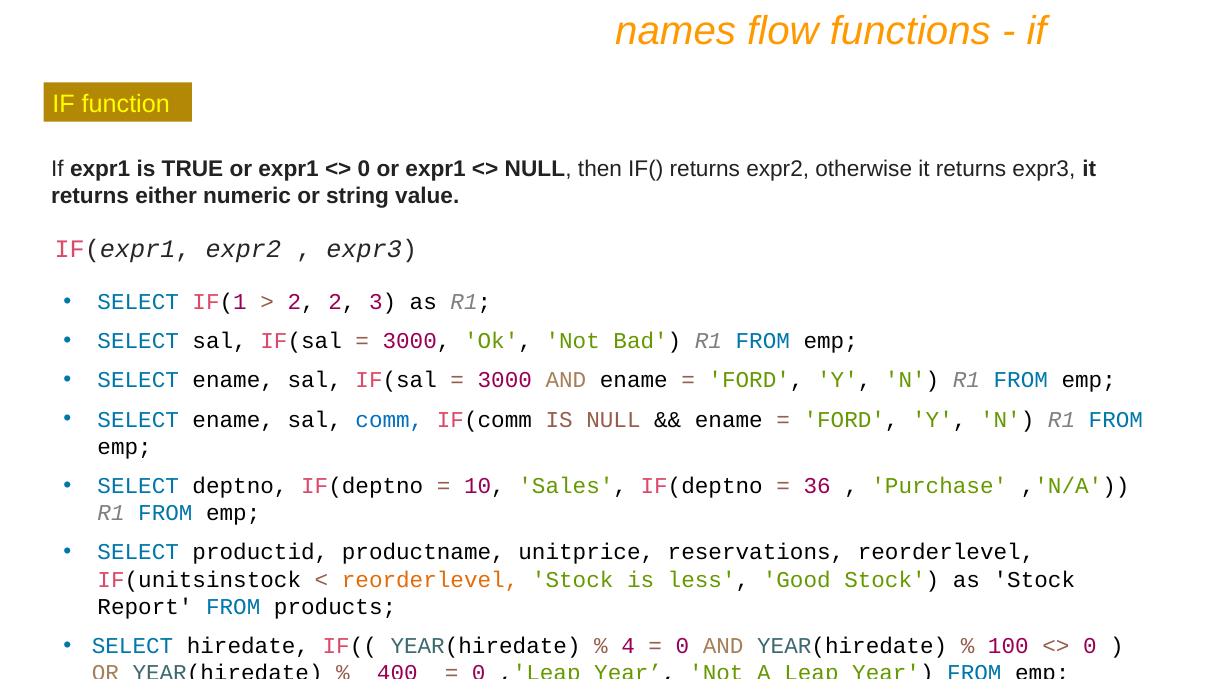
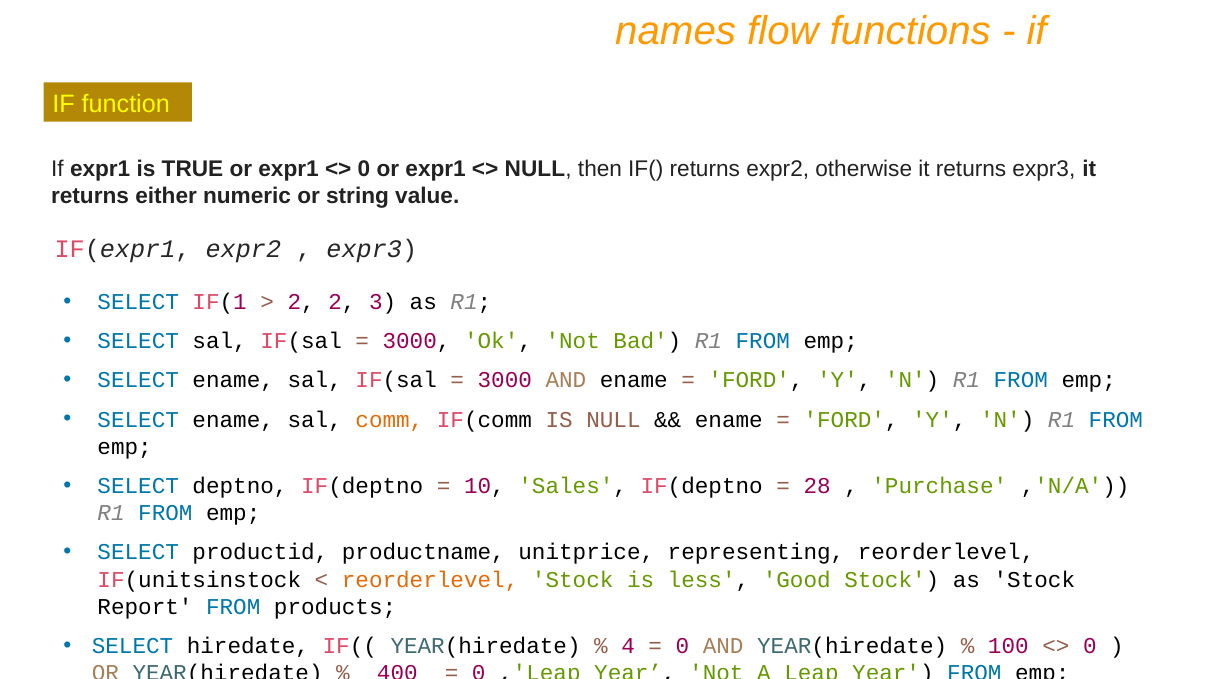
comm colour: blue -> orange (389, 420)
36: 36 -> 28 (817, 486)
reservations: reservations -> representing (756, 552)
